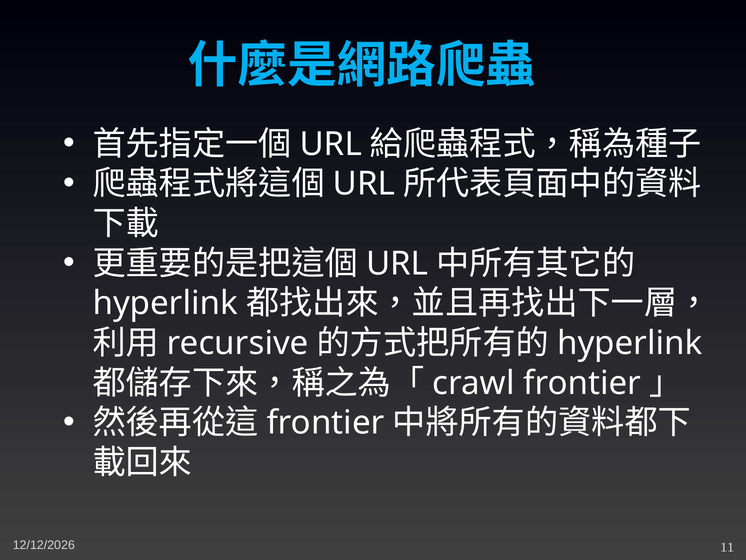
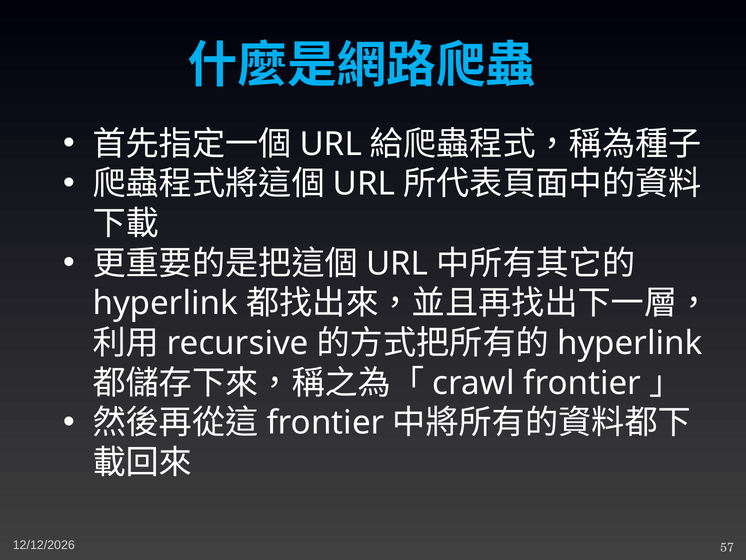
11: 11 -> 57 (727, 547)
